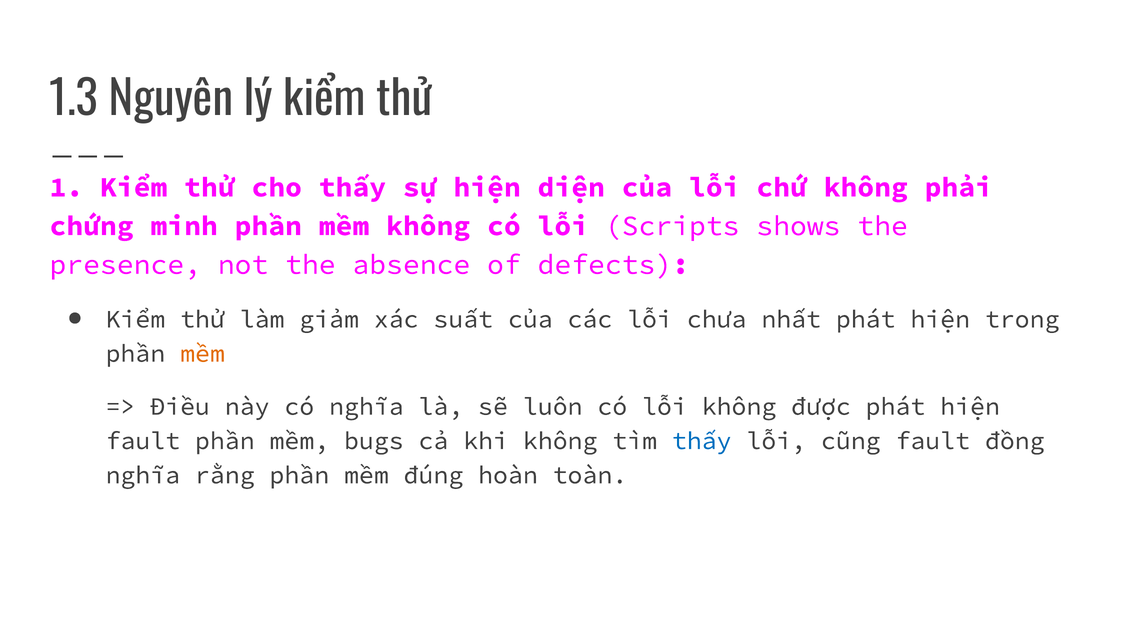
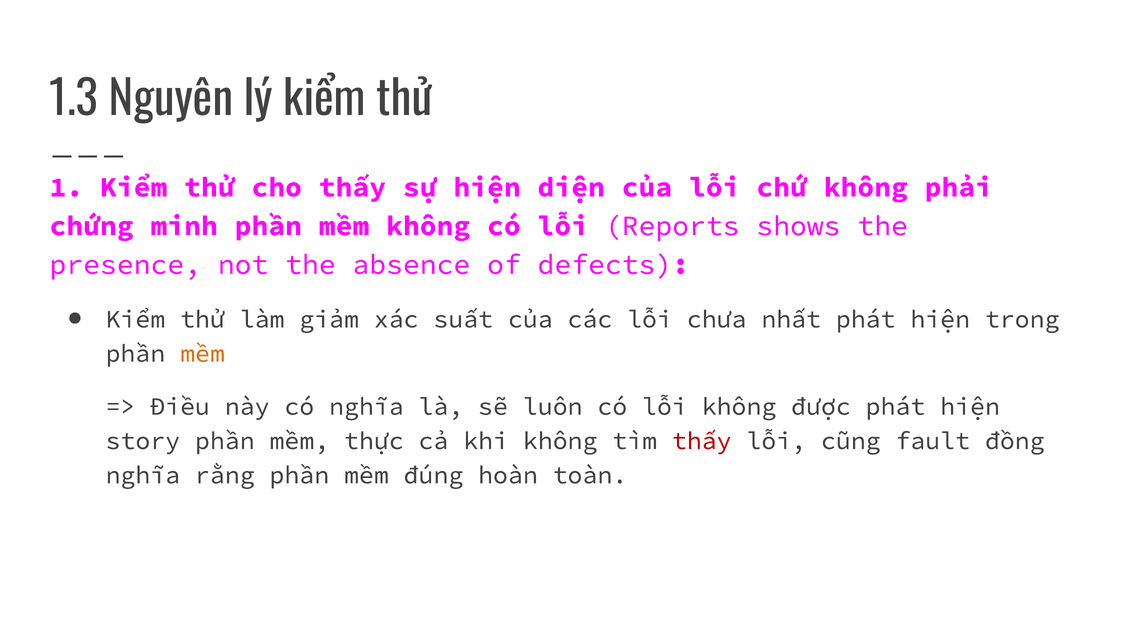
Scripts: Scripts -> Reports (672, 226)
fault: fault -> story (143, 441)
bugs: bugs -> thực (374, 441)
thấy colour: blue -> red (702, 441)
